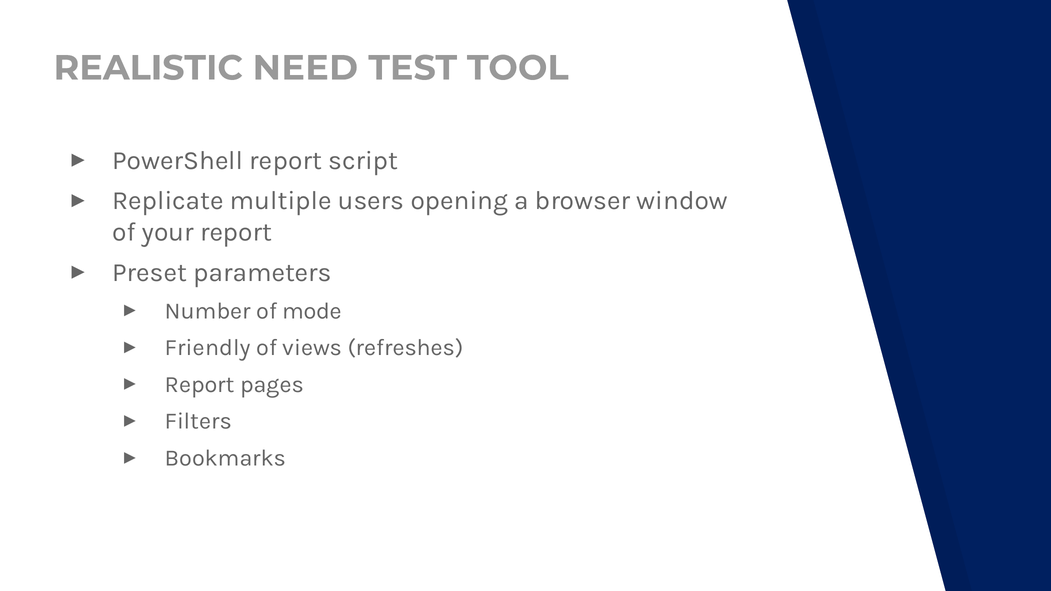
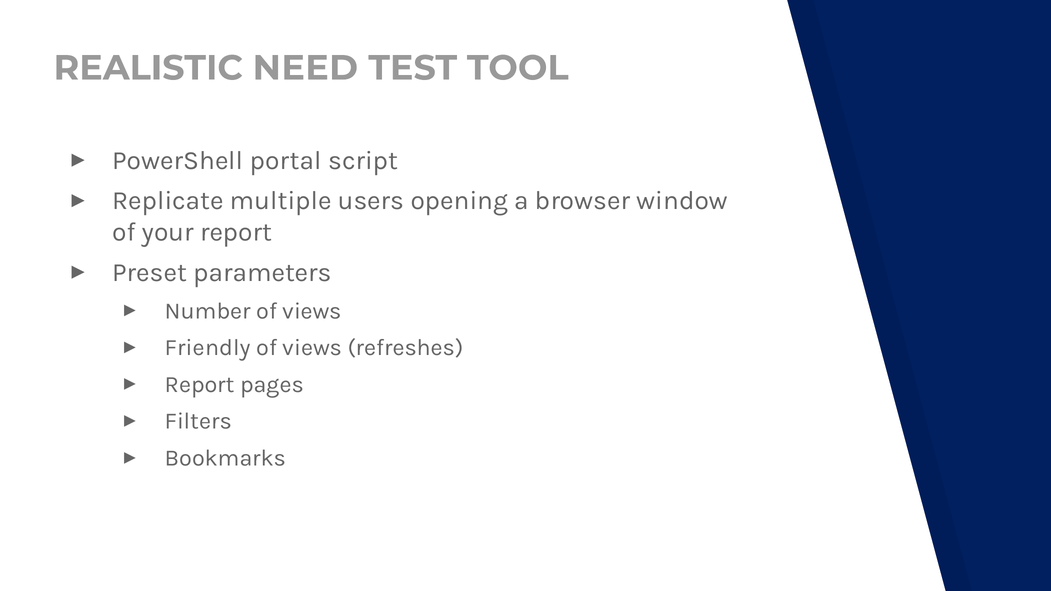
PowerShell report: report -> portal (286, 160)
Number of mode: mode -> views (312, 311)
